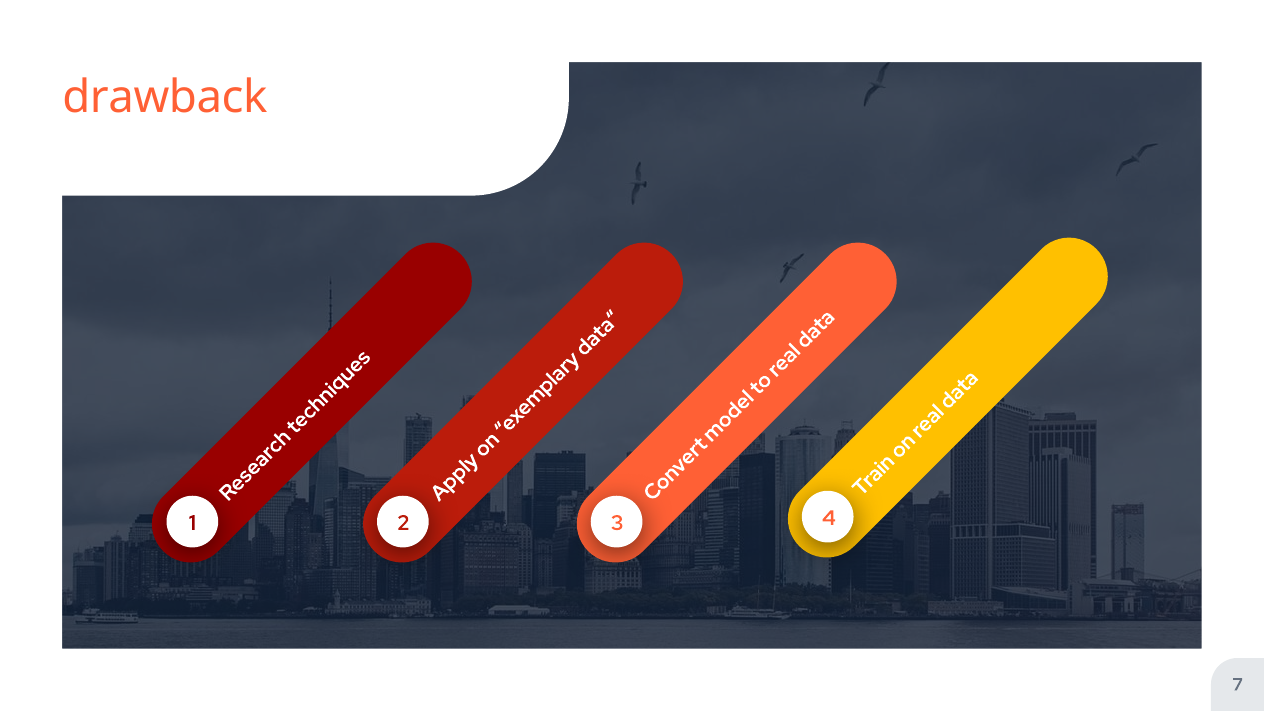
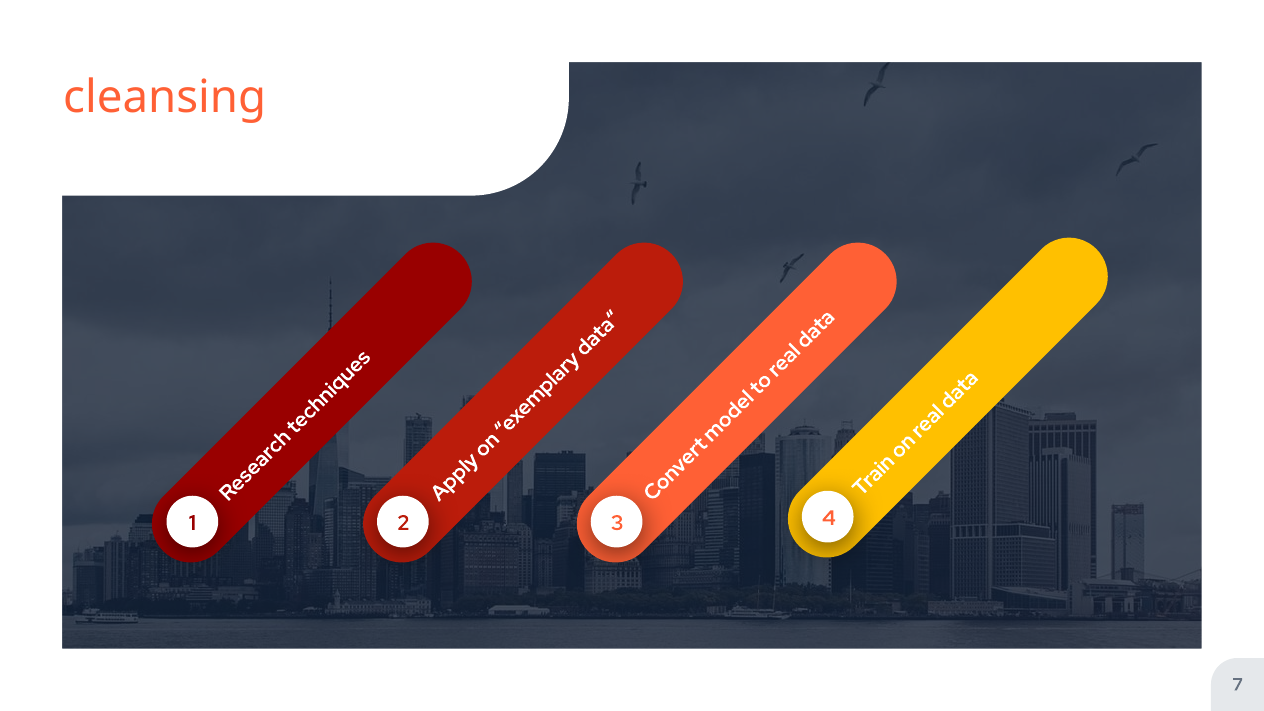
drawback: drawback -> cleansing (165, 98)
